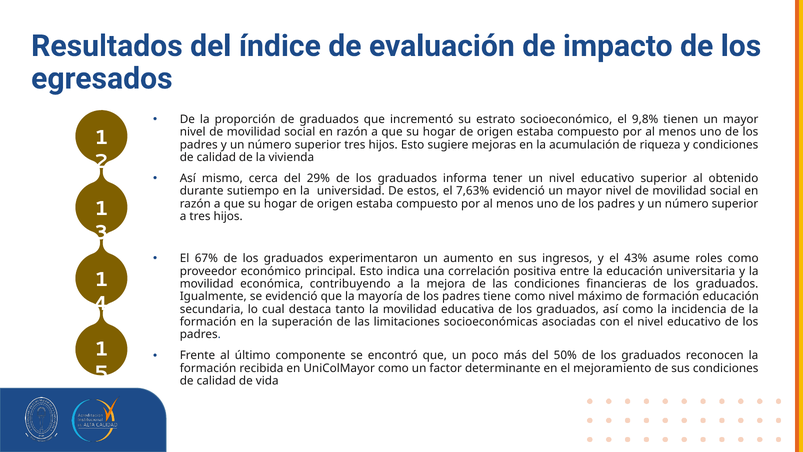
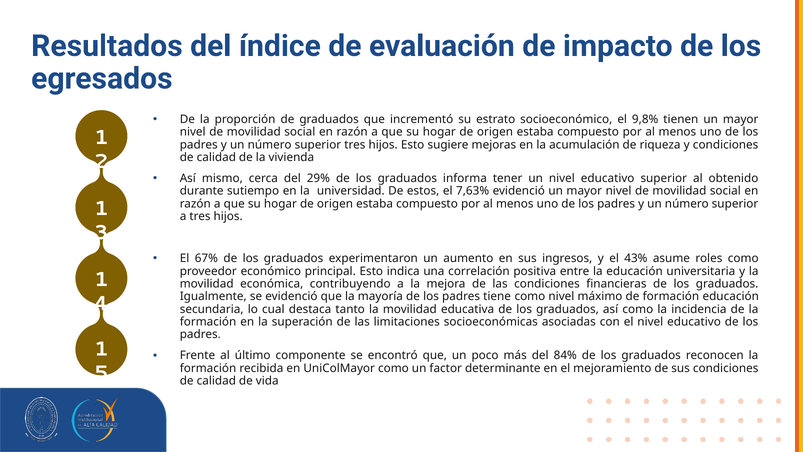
50%: 50% -> 84% (565, 355)
